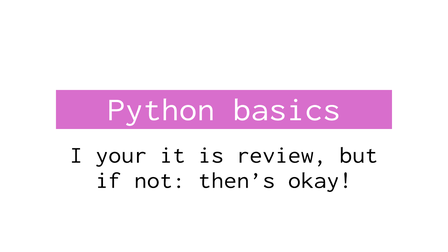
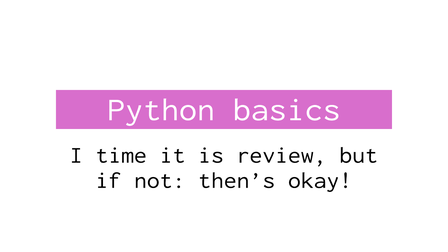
your: your -> time (121, 155)
